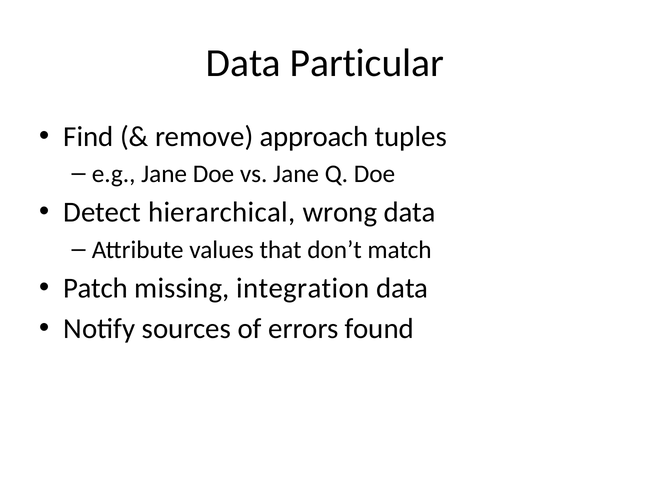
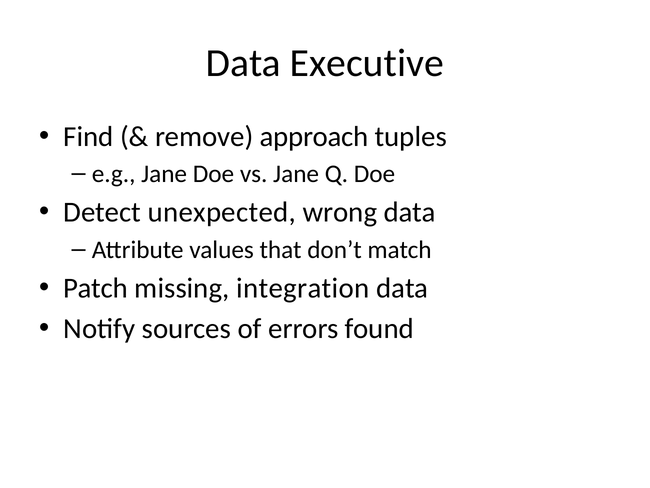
Particular: Particular -> Executive (367, 63)
hierarchical: hierarchical -> unexpected (222, 212)
